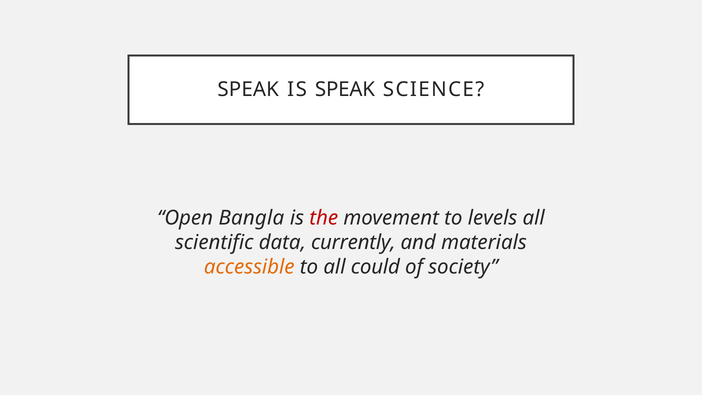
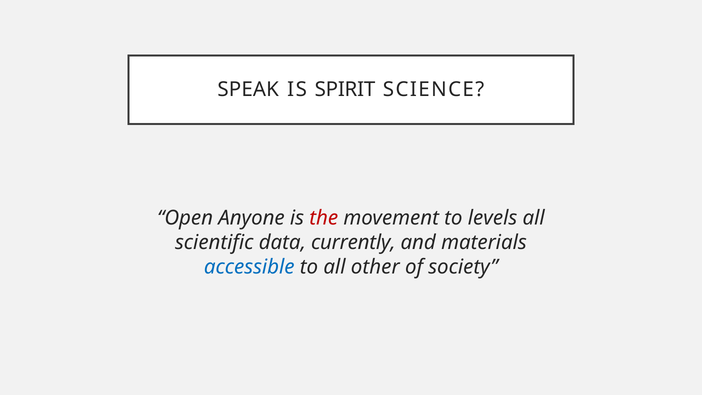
IS SPEAK: SPEAK -> SPIRIT (345, 90)
Bangla: Bangla -> Anyone (251, 218)
accessible colour: orange -> blue (249, 267)
could: could -> other (375, 267)
